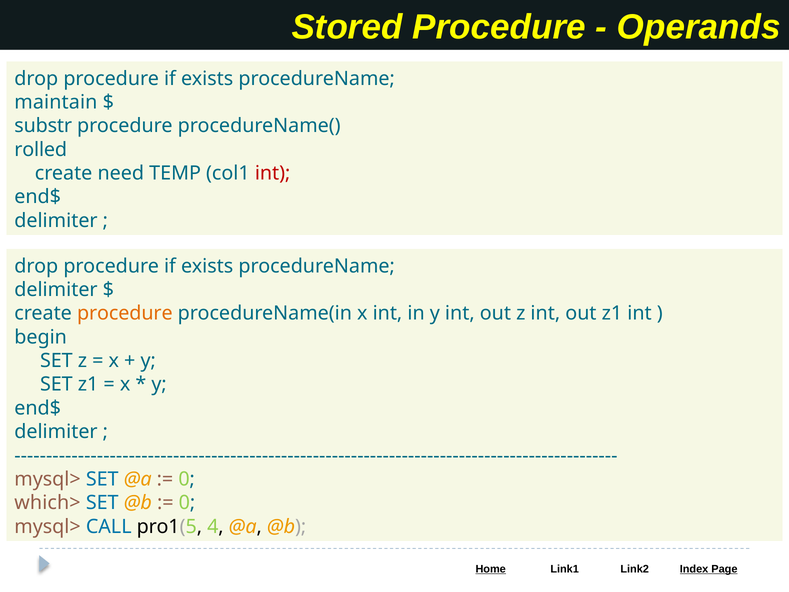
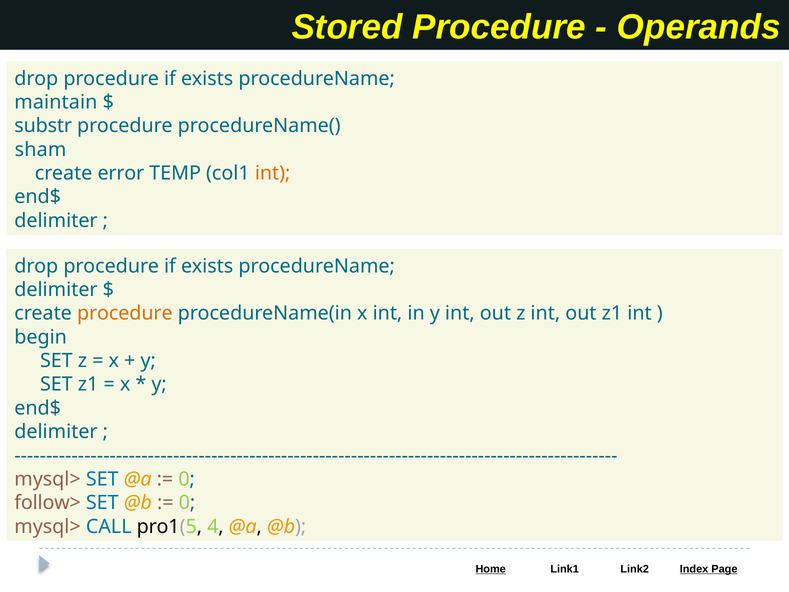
rolled: rolled -> sham (41, 149)
need: need -> error (121, 173)
int colour: red -> orange (273, 173)
which>: which> -> follow> (48, 503)
